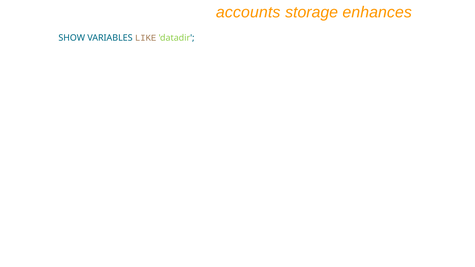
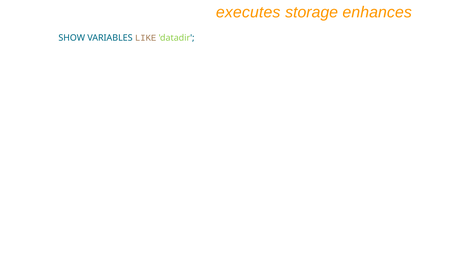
accounts: accounts -> executes (248, 12)
